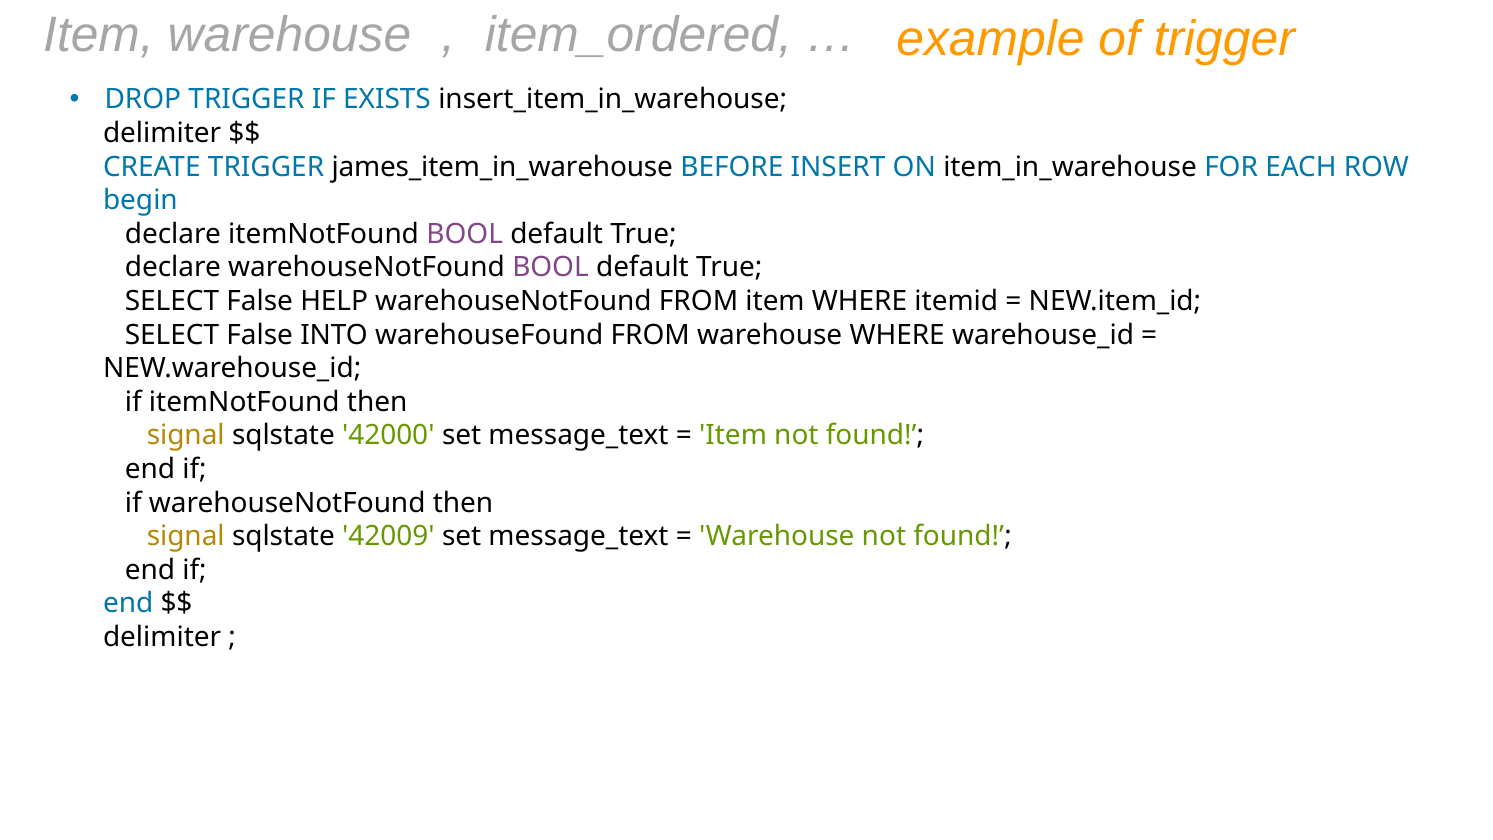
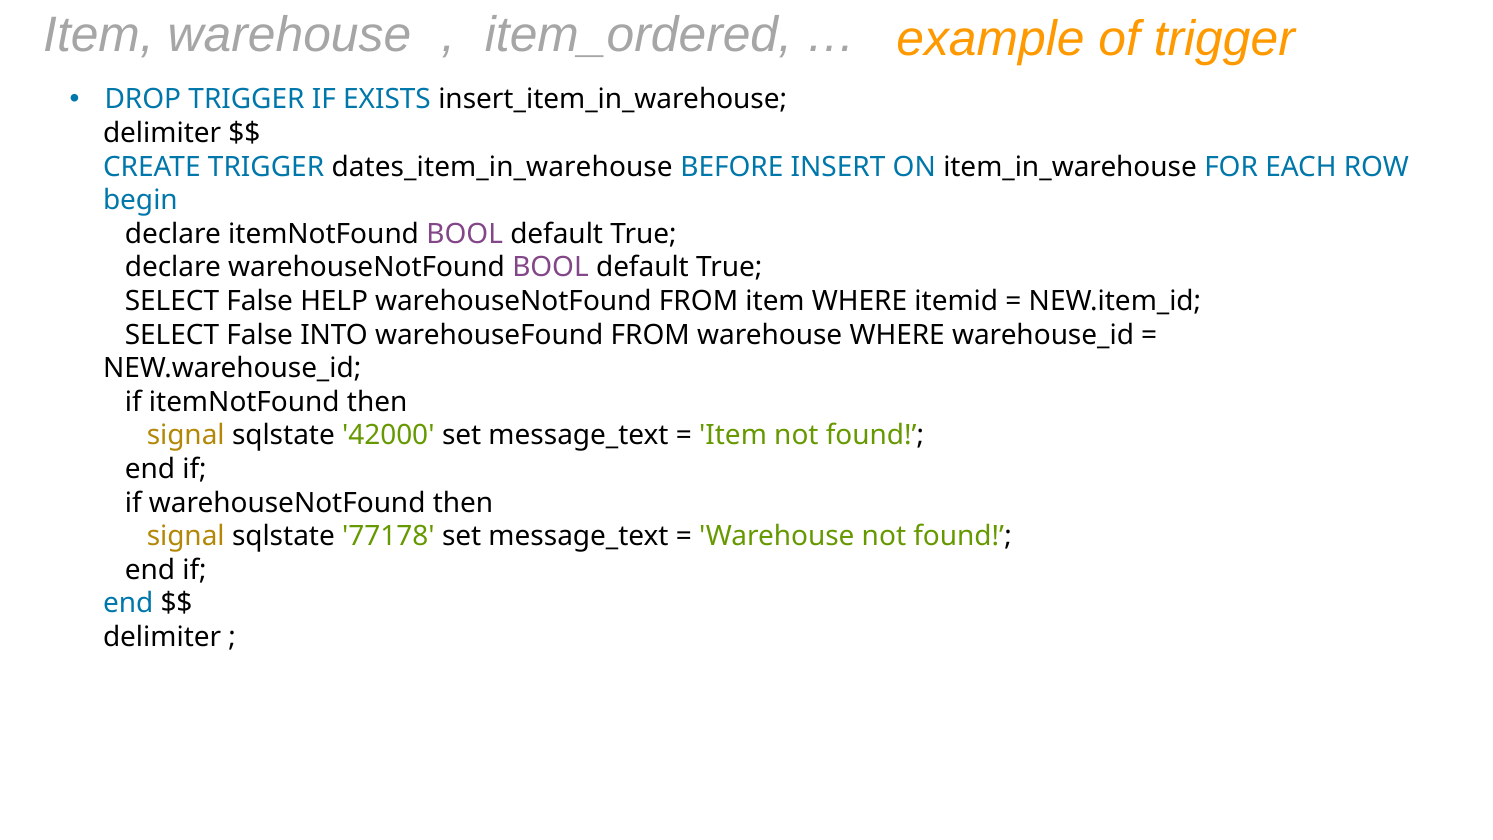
james_item_in_warehouse: james_item_in_warehouse -> dates_item_in_warehouse (502, 167)
42009: 42009 -> 77178 (388, 536)
